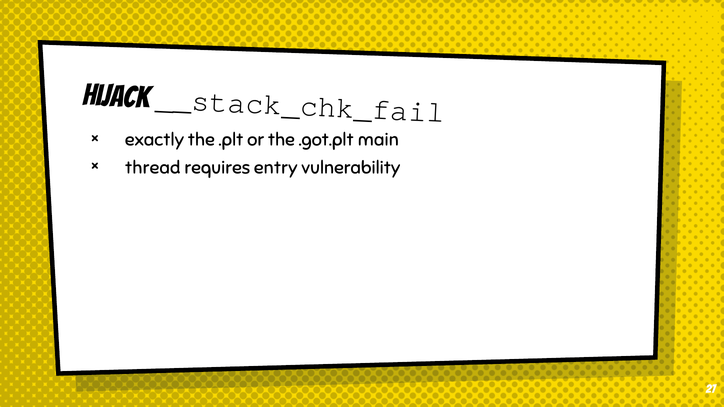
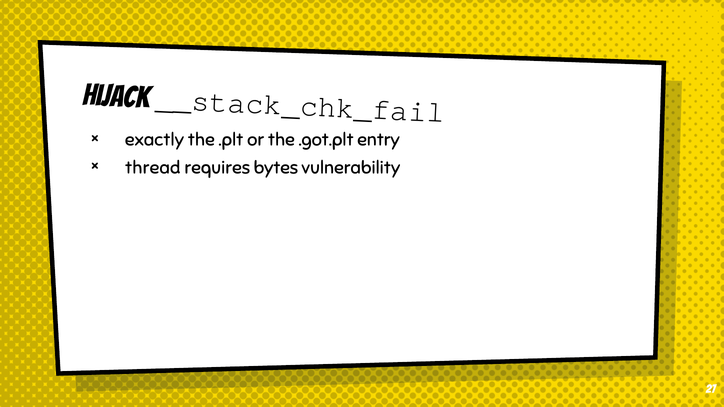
main: main -> entry (379, 140)
entry: entry -> bytes (276, 168)
